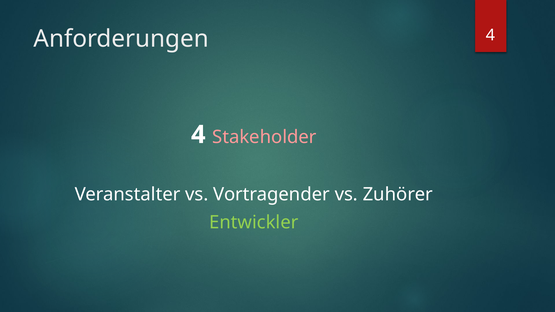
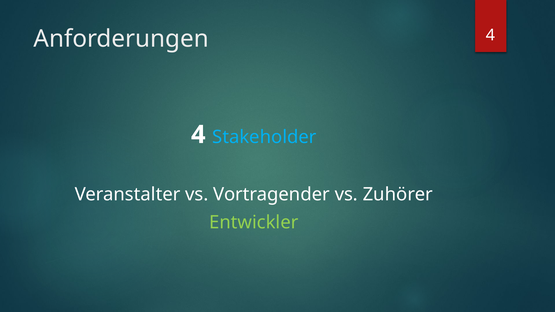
Stakeholder colour: pink -> light blue (264, 137)
